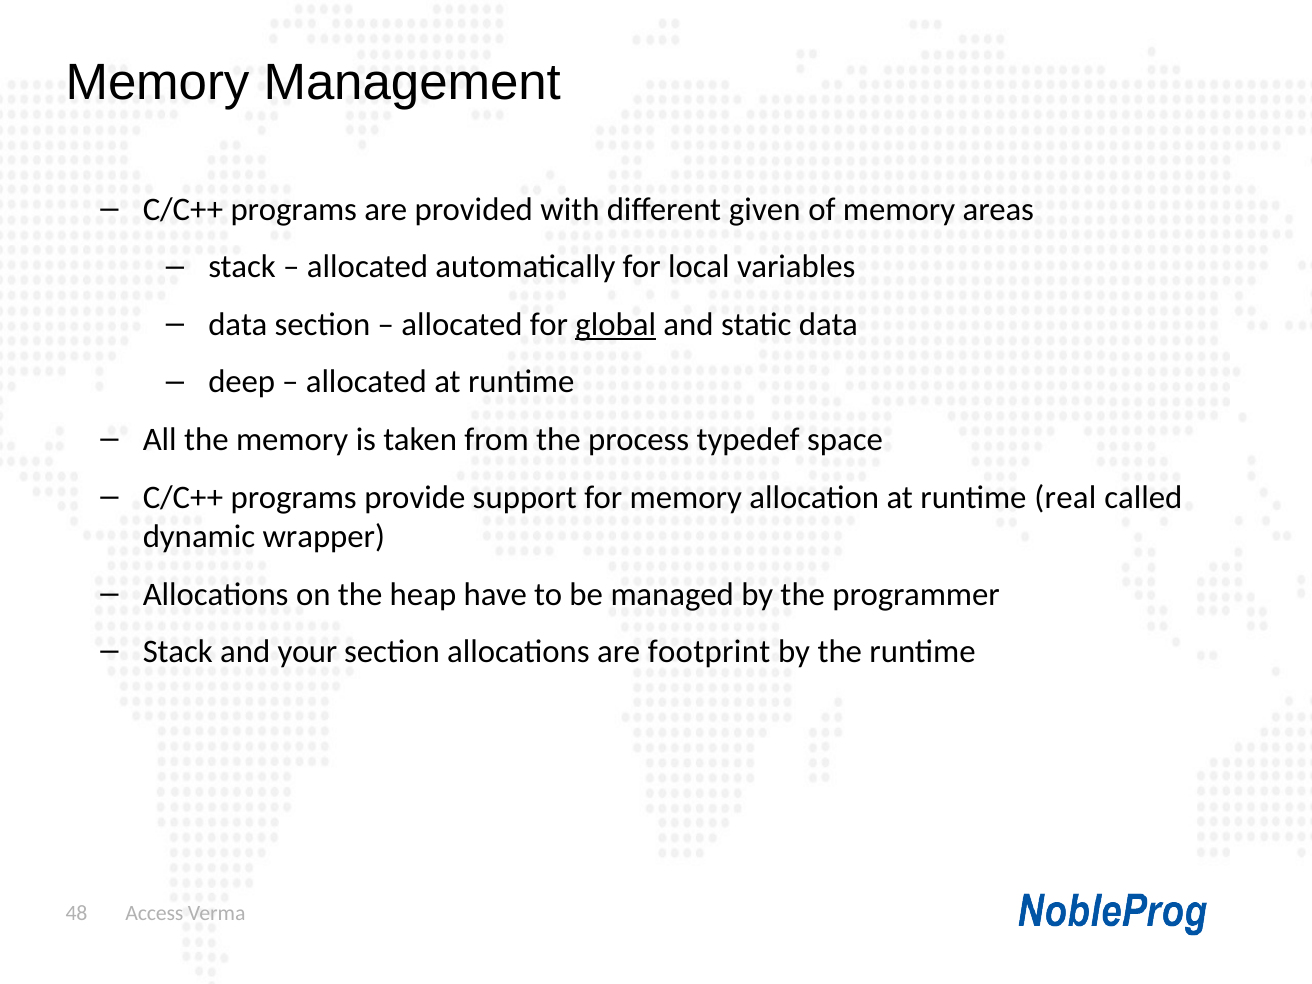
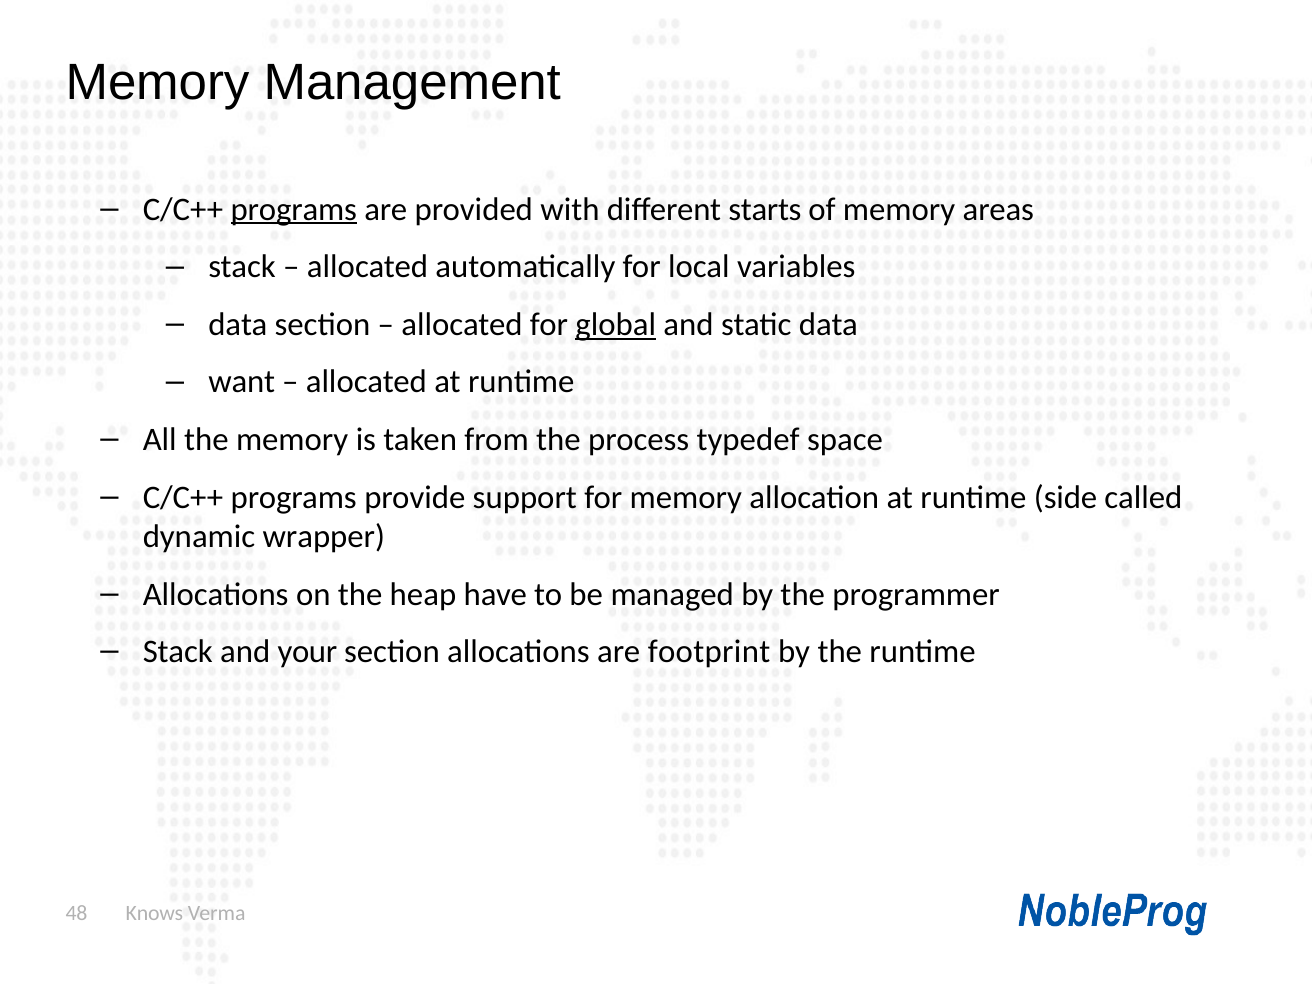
programs underline: none -> present (294, 209)
given: given -> starts (765, 209)
deep: deep -> want (242, 382)
real: real -> side (1066, 497)
Access: Access -> Knows (154, 913)
